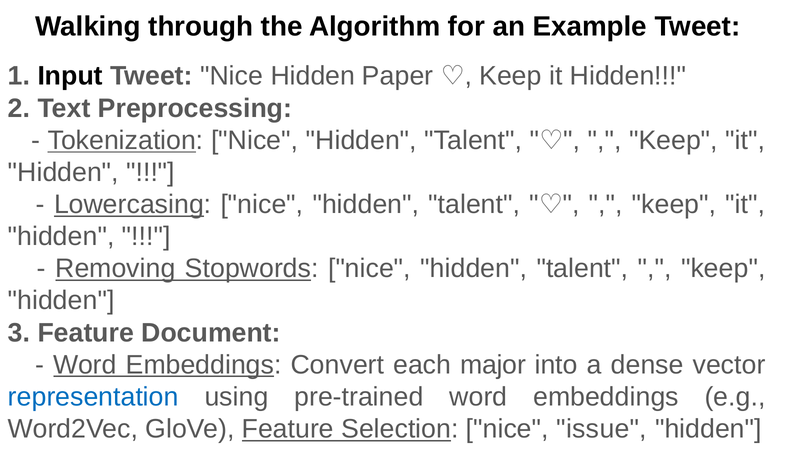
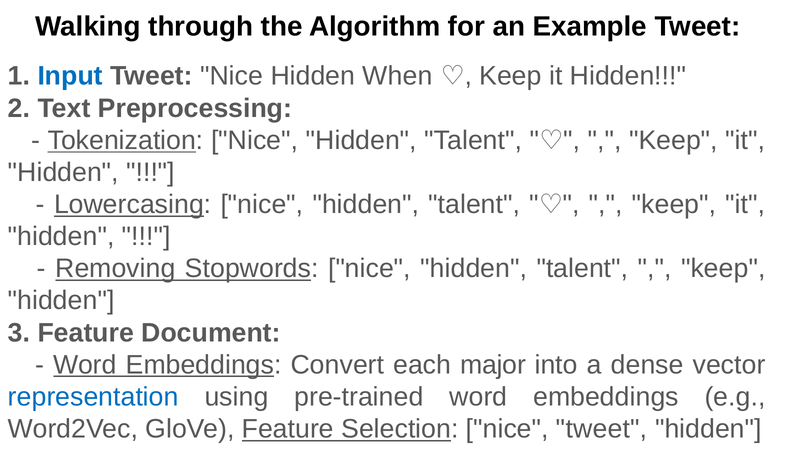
Input colour: black -> blue (70, 76)
Paper: Paper -> When (397, 76)
nice issue: issue -> tweet (602, 428)
